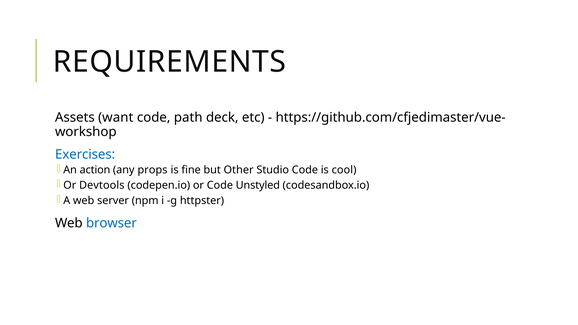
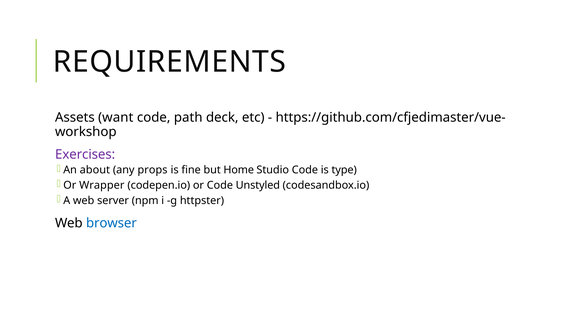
Exercises colour: blue -> purple (85, 155)
action: action -> about (95, 170)
Other: Other -> Home (239, 170)
cool: cool -> type (344, 170)
Devtools: Devtools -> Wrapper (102, 185)
